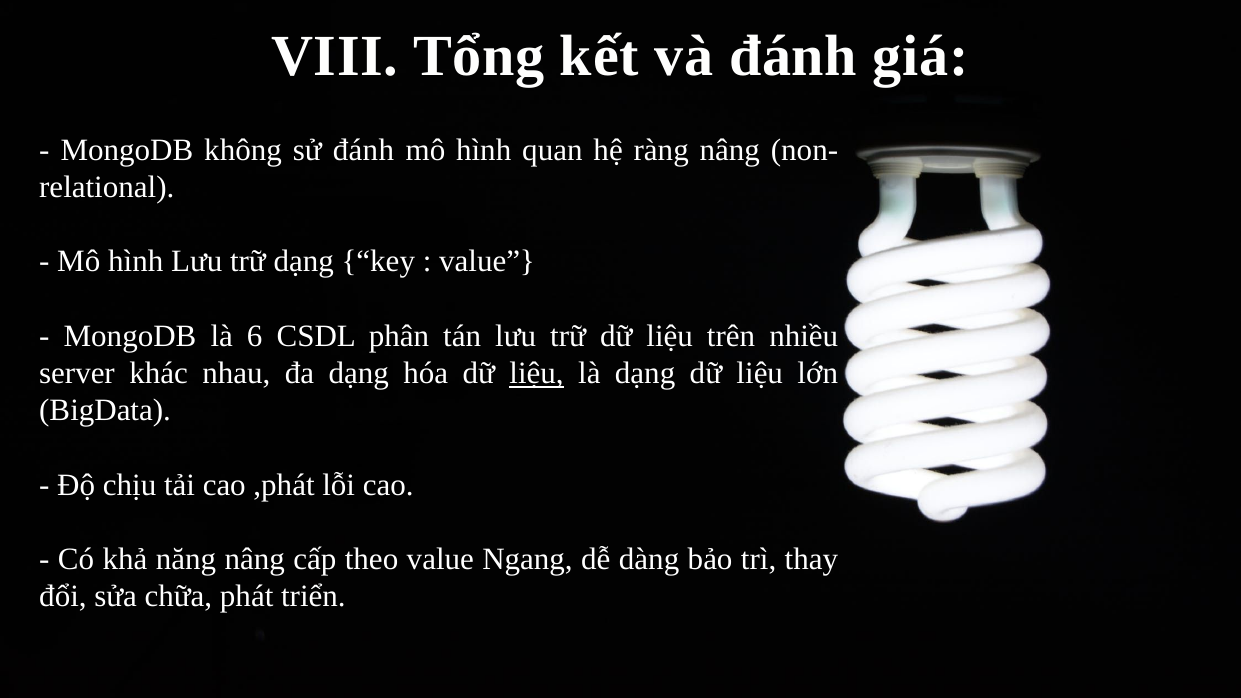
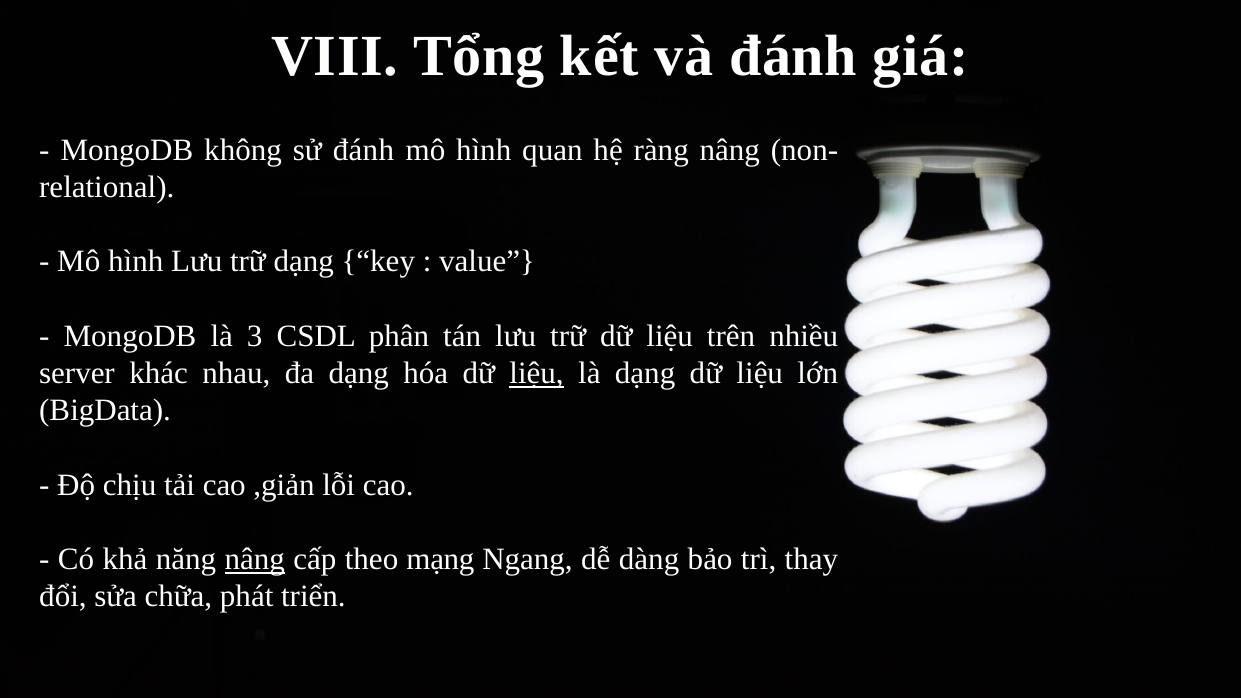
6: 6 -> 3 (255, 336)
,phát: ,phát -> ,giản (284, 485)
nâng underline: none -> present (255, 559)
theo value: value -> mạng (440, 559)
